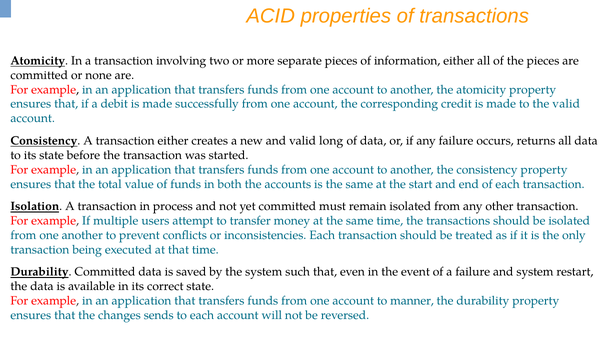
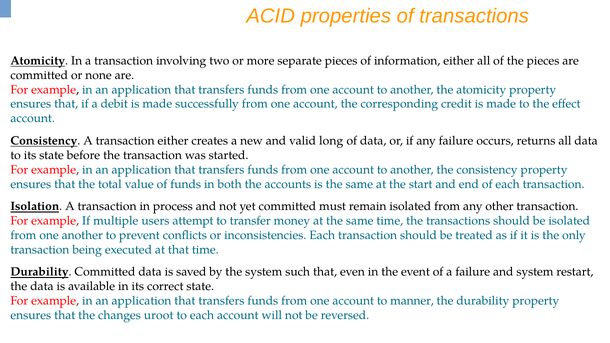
the valid: valid -> effect (566, 104)
sends: sends -> uroot (159, 315)
